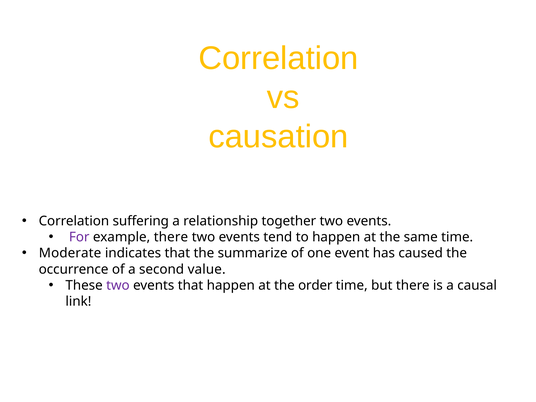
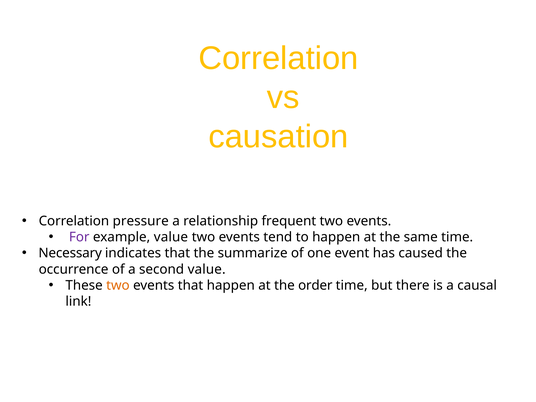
suffering: suffering -> pressure (141, 221)
together: together -> frequent (289, 221)
example there: there -> value (171, 237)
Moderate: Moderate -> Necessary (70, 253)
two colour: purple -> orange (118, 285)
